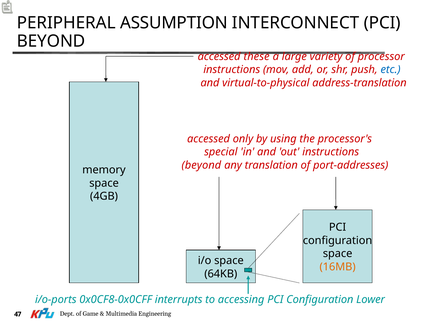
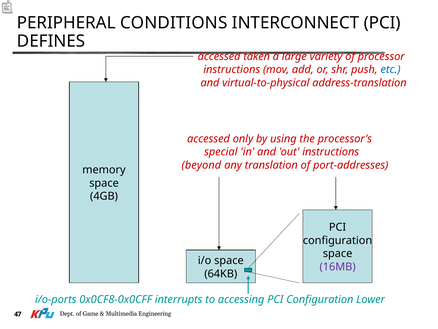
ASSUMPTION: ASSUMPTION -> CONDITIONS (174, 23)
BEYOND: BEYOND -> DEFINES (51, 41)
these: these -> taken (257, 56)
16MB colour: orange -> purple (338, 266)
